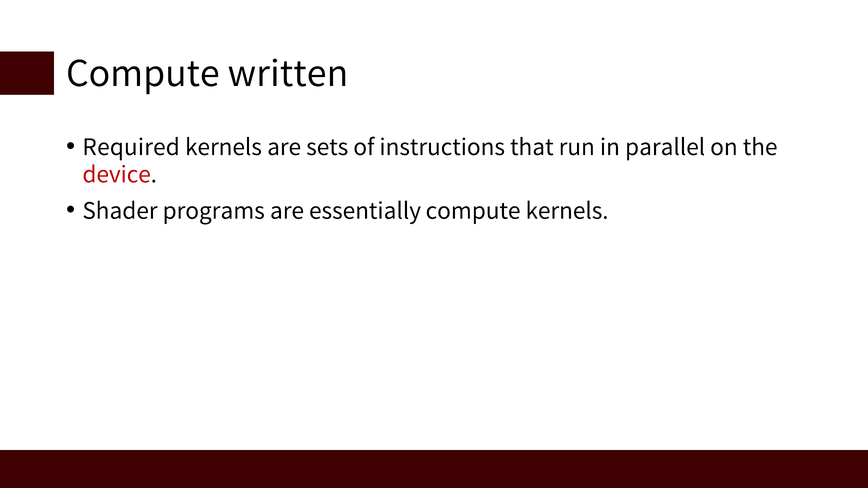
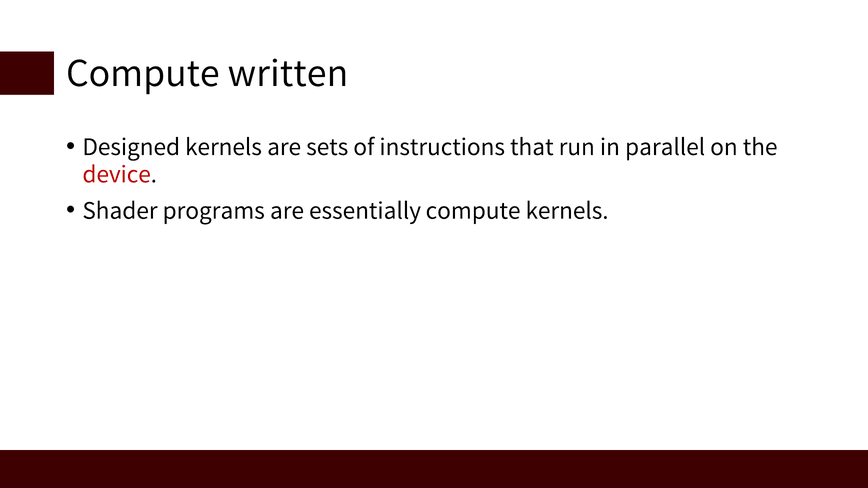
Required: Required -> Designed (131, 147)
